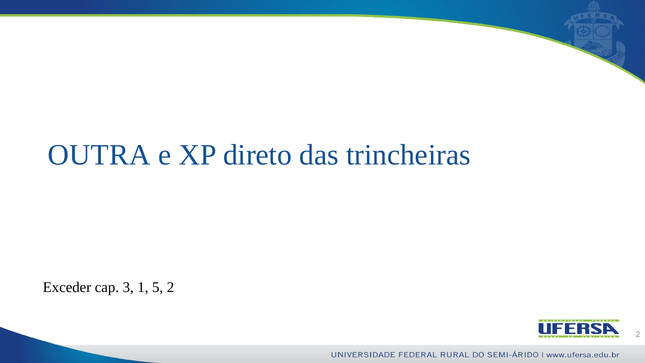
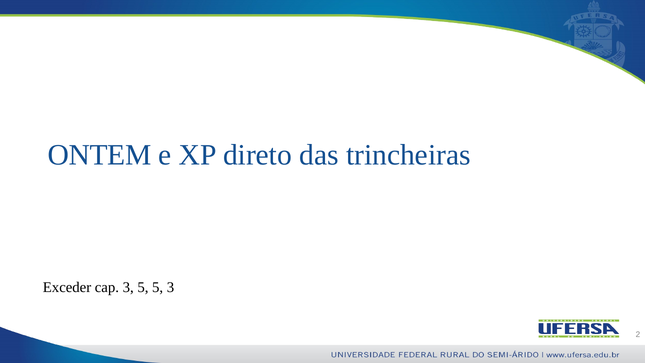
OUTRA: OUTRA -> ONTEM (99, 155)
3 1: 1 -> 5 (143, 287)
5 2: 2 -> 3 (171, 287)
